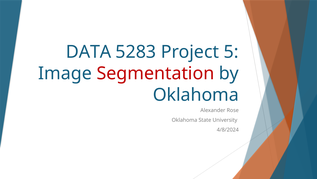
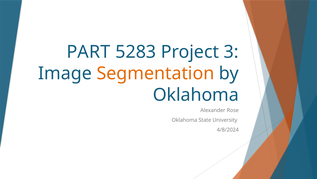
DATA: DATA -> PART (88, 52)
5: 5 -> 3 (231, 52)
Segmentation colour: red -> orange (155, 73)
